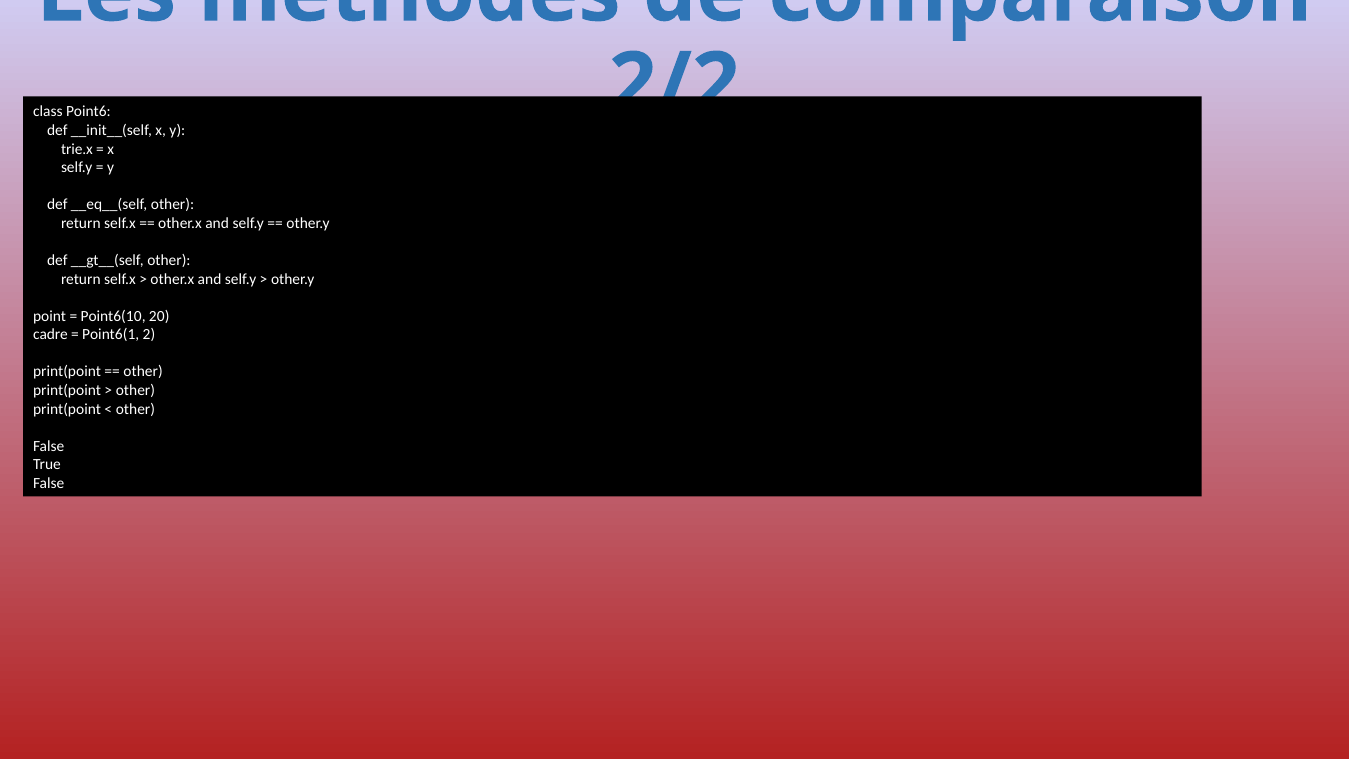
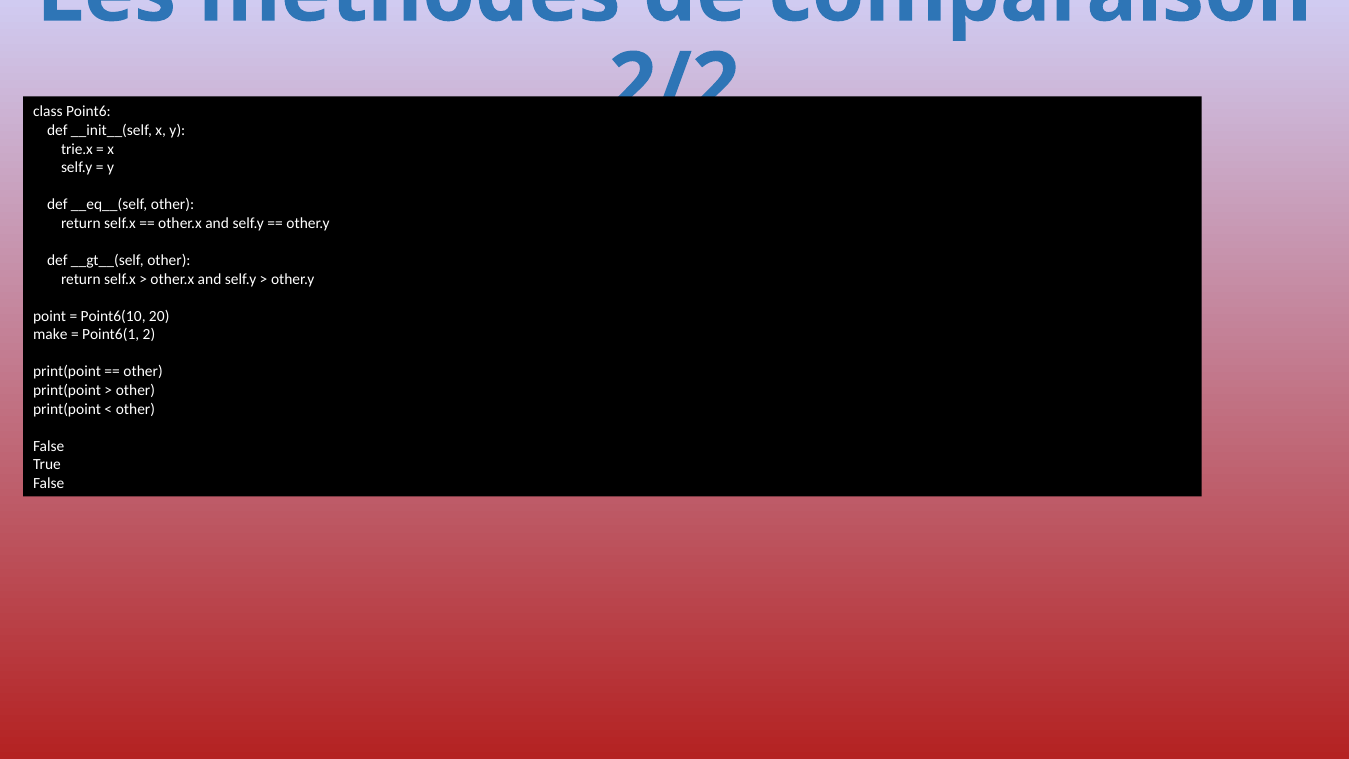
cadre: cadre -> make (50, 335)
